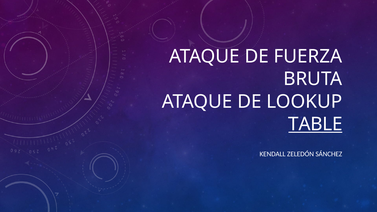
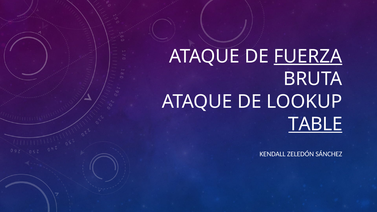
FUERZA underline: none -> present (308, 56)
